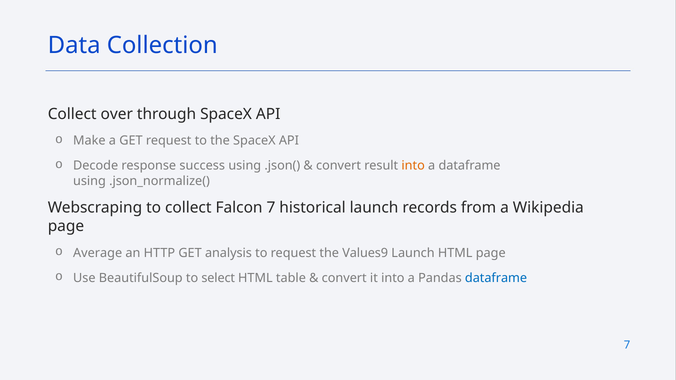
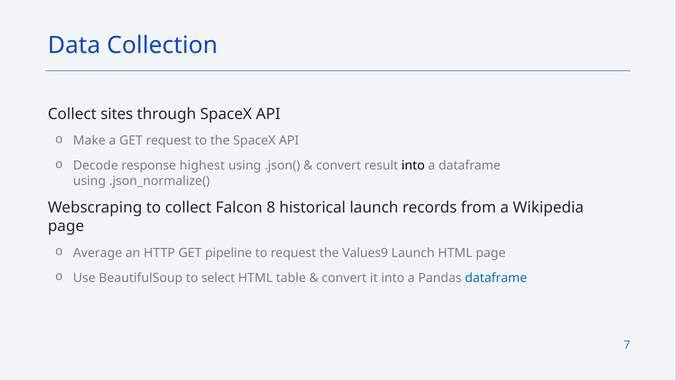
over: over -> sites (117, 114)
success: success -> highest (202, 166)
into colour: orange -> black (413, 166)
Falcon 7: 7 -> 8 (271, 208)
analysis: analysis -> pipeline (228, 253)
